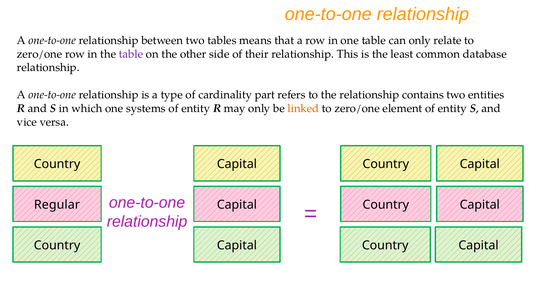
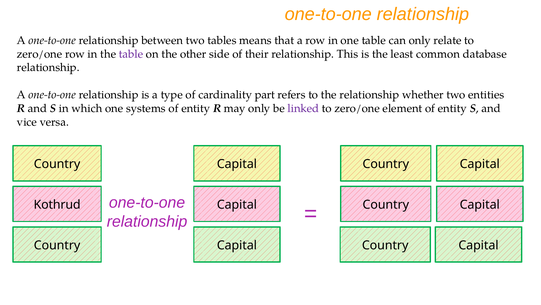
contains: contains -> whether (423, 95)
linked colour: orange -> purple (303, 108)
Regular: Regular -> Kothrud (57, 204)
